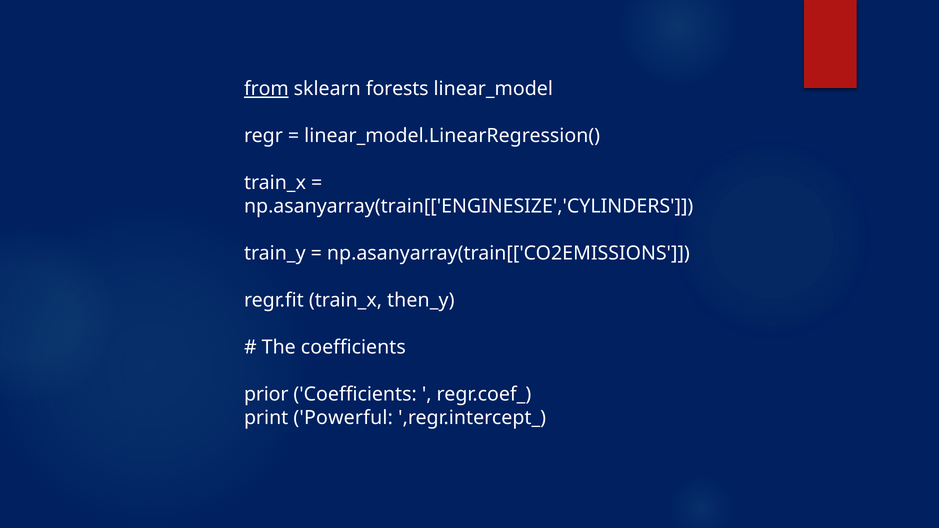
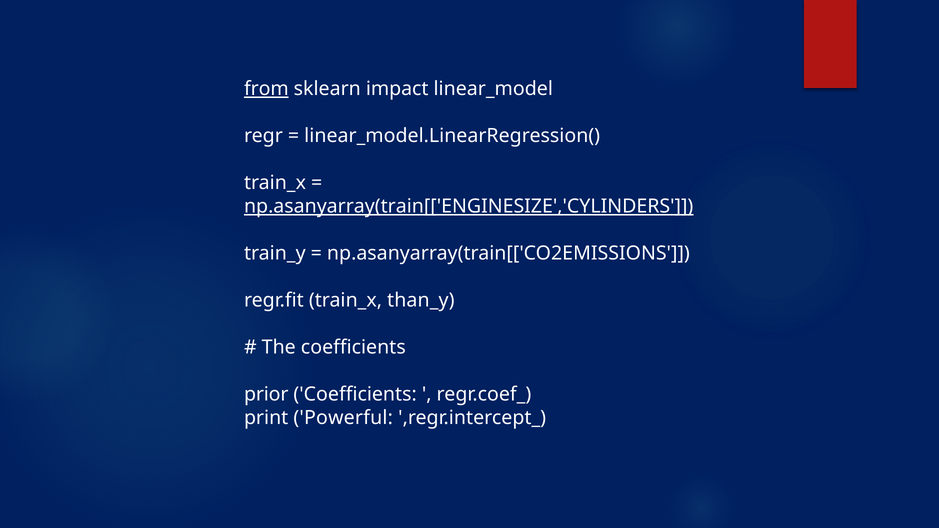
forests: forests -> impact (397, 89)
np.asanyarray(train[['ENGINESIZE','CYLINDERS underline: none -> present (469, 206)
then_y: then_y -> than_y (421, 300)
